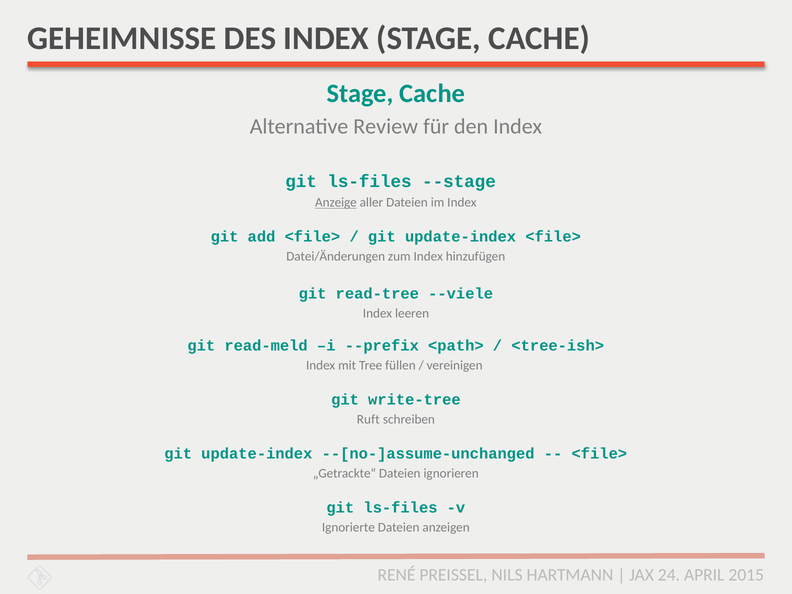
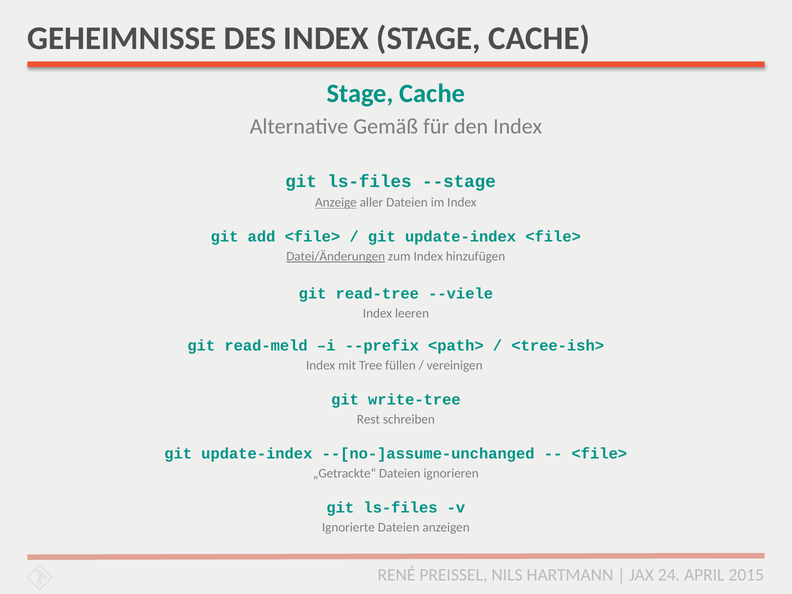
Review: Review -> Gemäß (386, 127)
Datei/Änderungen underline: none -> present (336, 256)
Ruft: Ruft -> Rest (368, 419)
